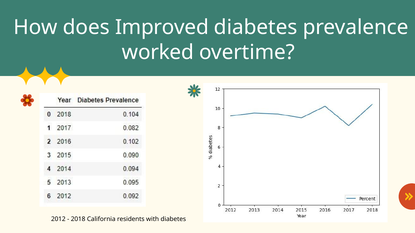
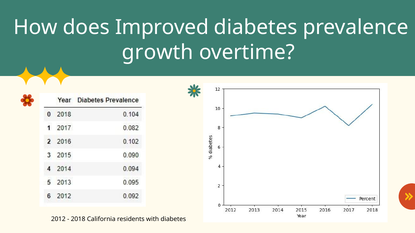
worked: worked -> growth (158, 52)
